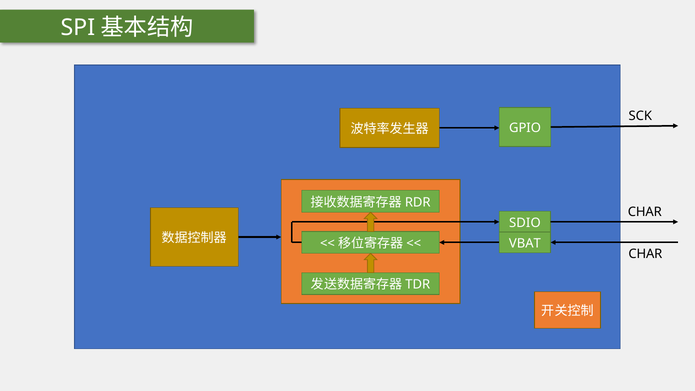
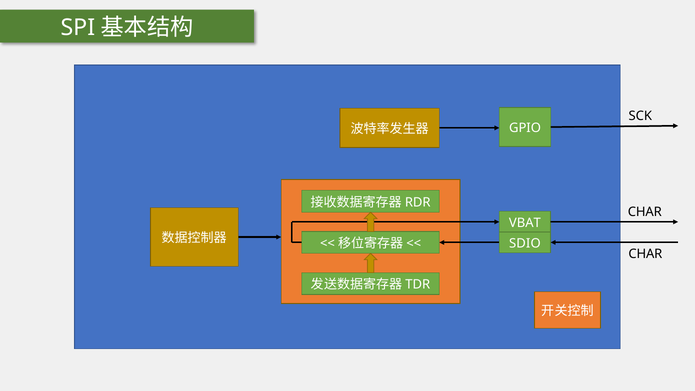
SDIO: SDIO -> VBAT (525, 223)
VBAT: VBAT -> SDIO (525, 243)
